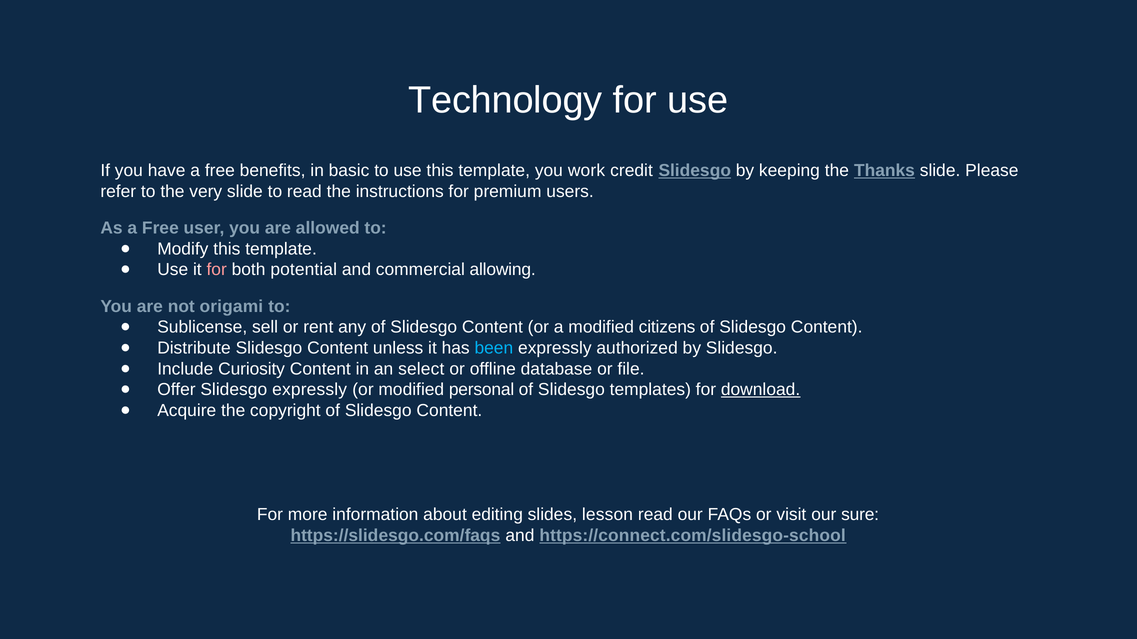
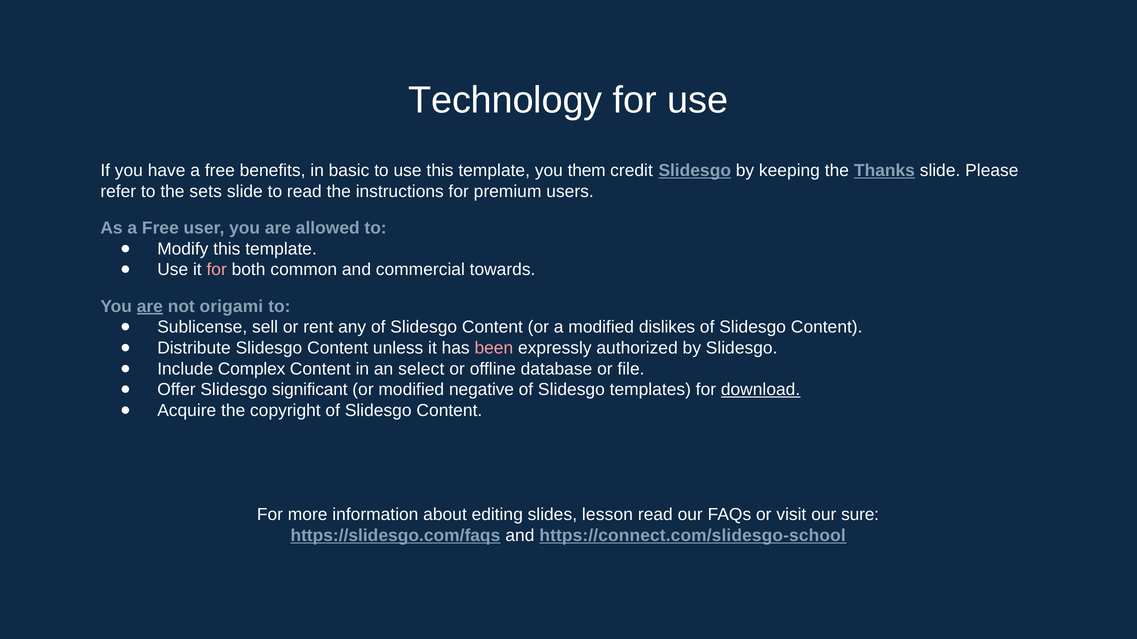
work: work -> them (587, 171)
very: very -> sets (206, 192)
potential: potential -> common (304, 270)
allowing: allowing -> towards (503, 270)
are underline: none -> present (150, 307)
citizens: citizens -> dislikes (667, 327)
been colour: light blue -> pink (494, 348)
Curiosity: Curiosity -> Complex (252, 369)
Slidesgo expressly: expressly -> significant (310, 390)
personal: personal -> negative (482, 390)
